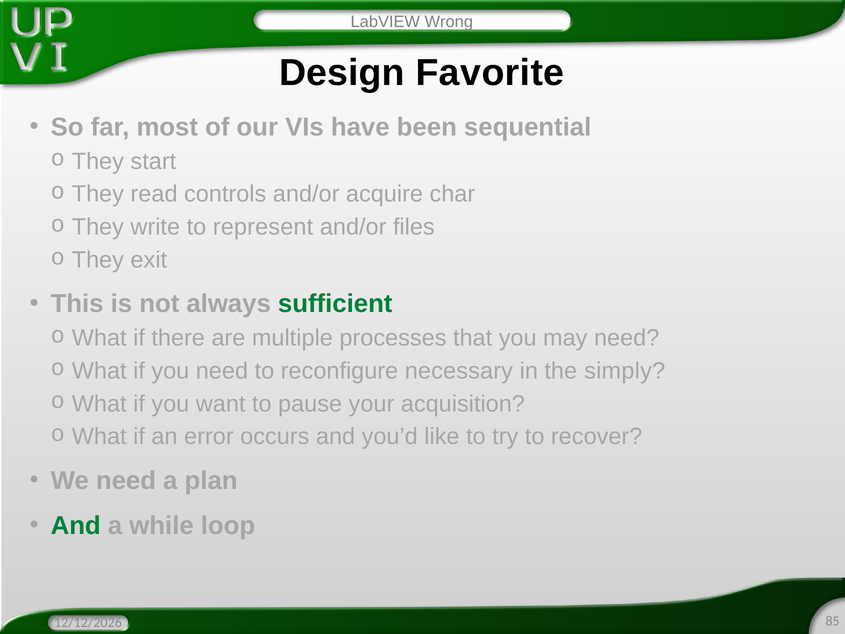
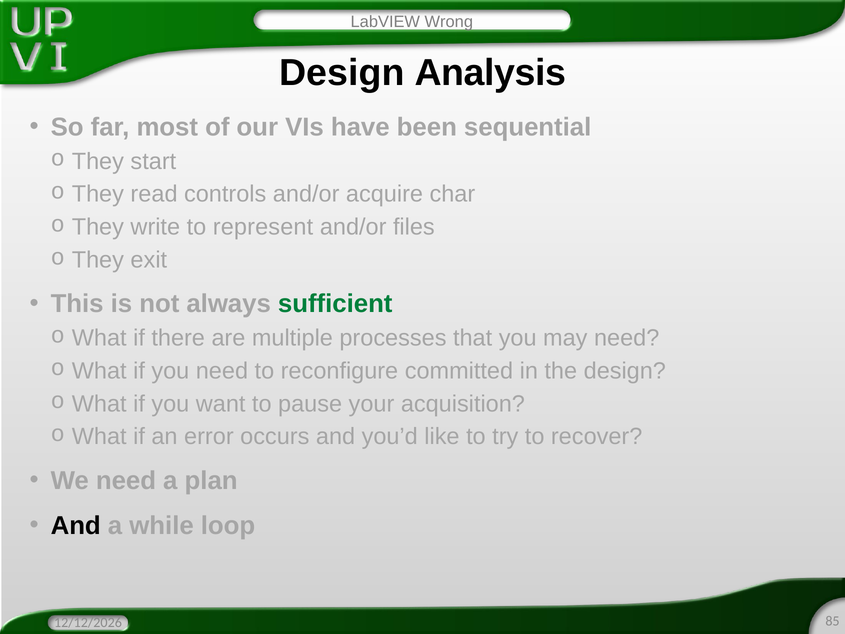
Favorite: Favorite -> Analysis (490, 73)
necessary: necessary -> committed (459, 371)
the simply: simply -> design (625, 371)
And colour: green -> black (76, 525)
